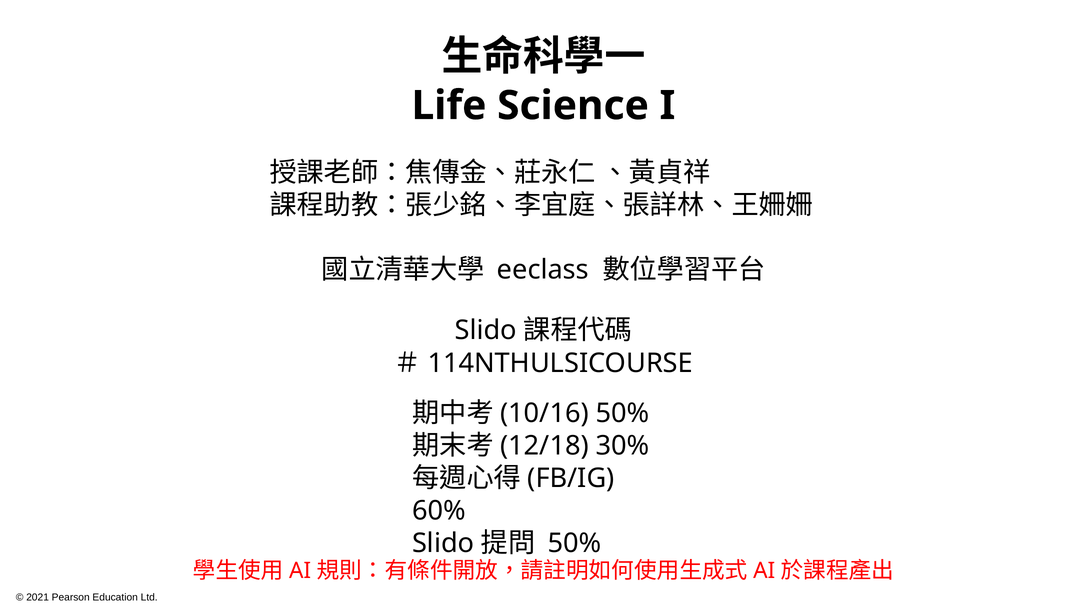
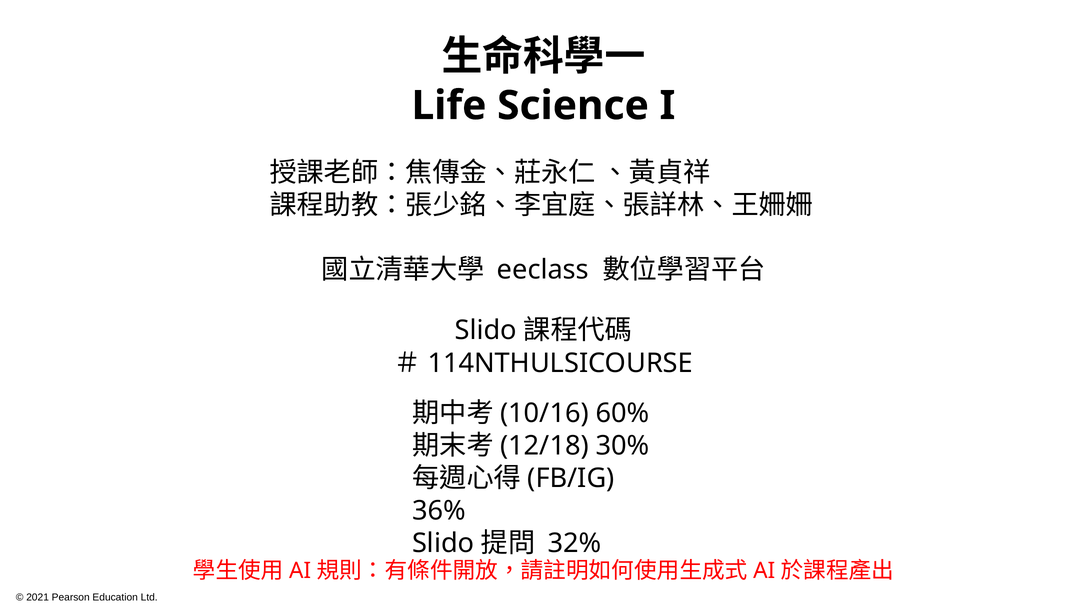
50%: 50% -> 60% (623, 413)
60%: 60% -> 36% (439, 511)
50%: 50% -> 32% (574, 544)
